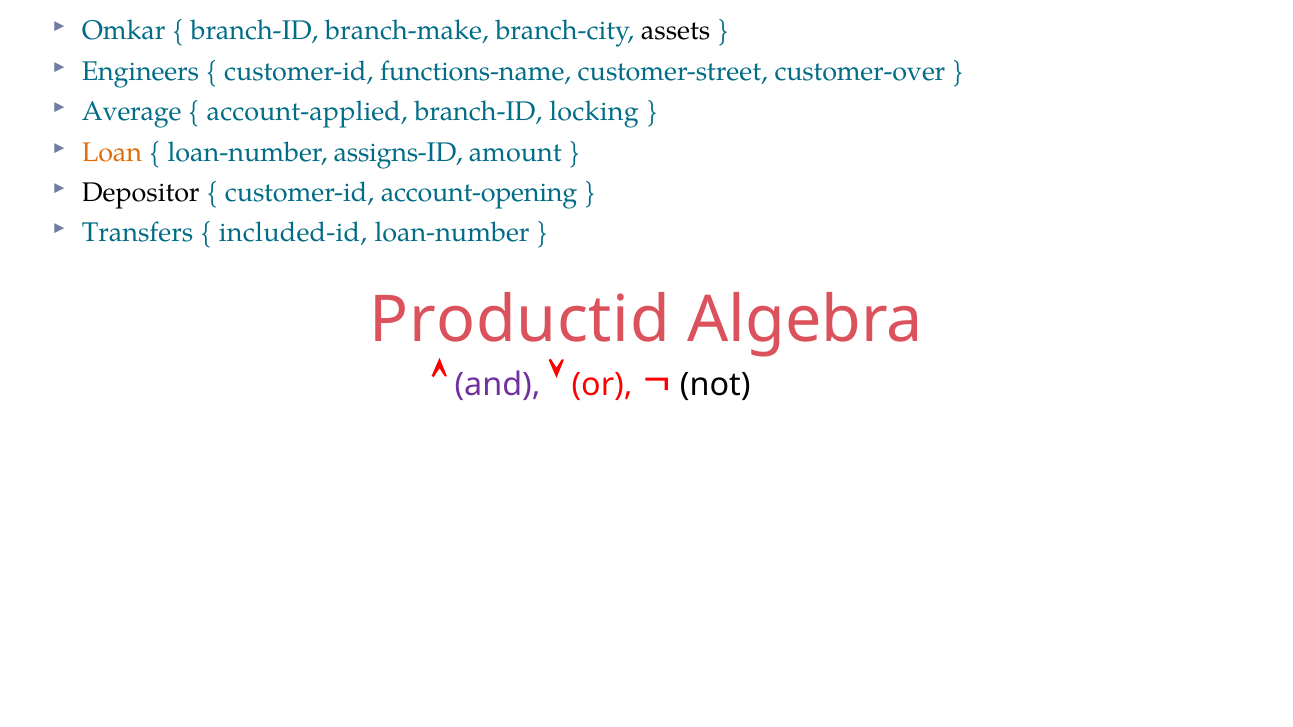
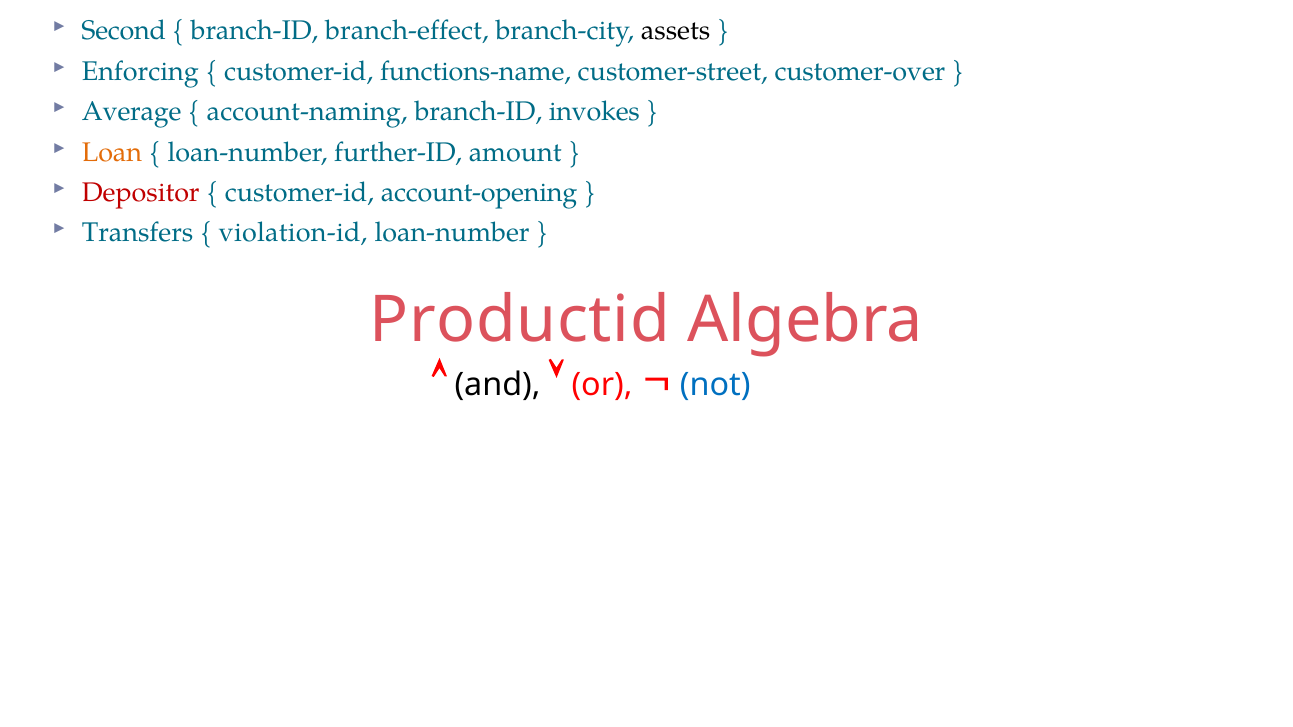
Omkar: Omkar -> Second (124, 31)
branch-make: branch-make -> branch-effect (407, 31)
Engineers: Engineers -> Enforcing (140, 71)
account-applied: account-applied -> account-naming (307, 112)
locking: locking -> invokes (594, 112)
assigns-ID: assigns-ID -> further-ID (398, 152)
Depositor colour: black -> red (141, 193)
included-id: included-id -> violation-id (293, 233)
and colour: purple -> black (498, 385)
not colour: black -> blue (715, 385)
